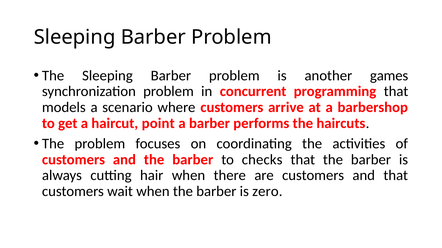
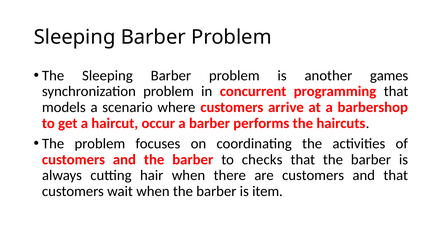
point: point -> occur (158, 123)
zero: zero -> item (267, 192)
